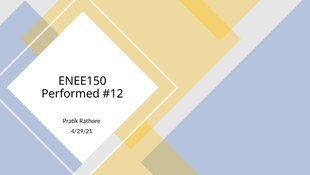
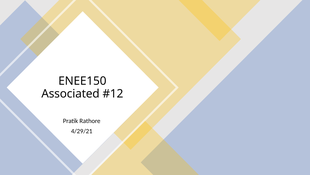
Performed: Performed -> Associated (70, 93)
